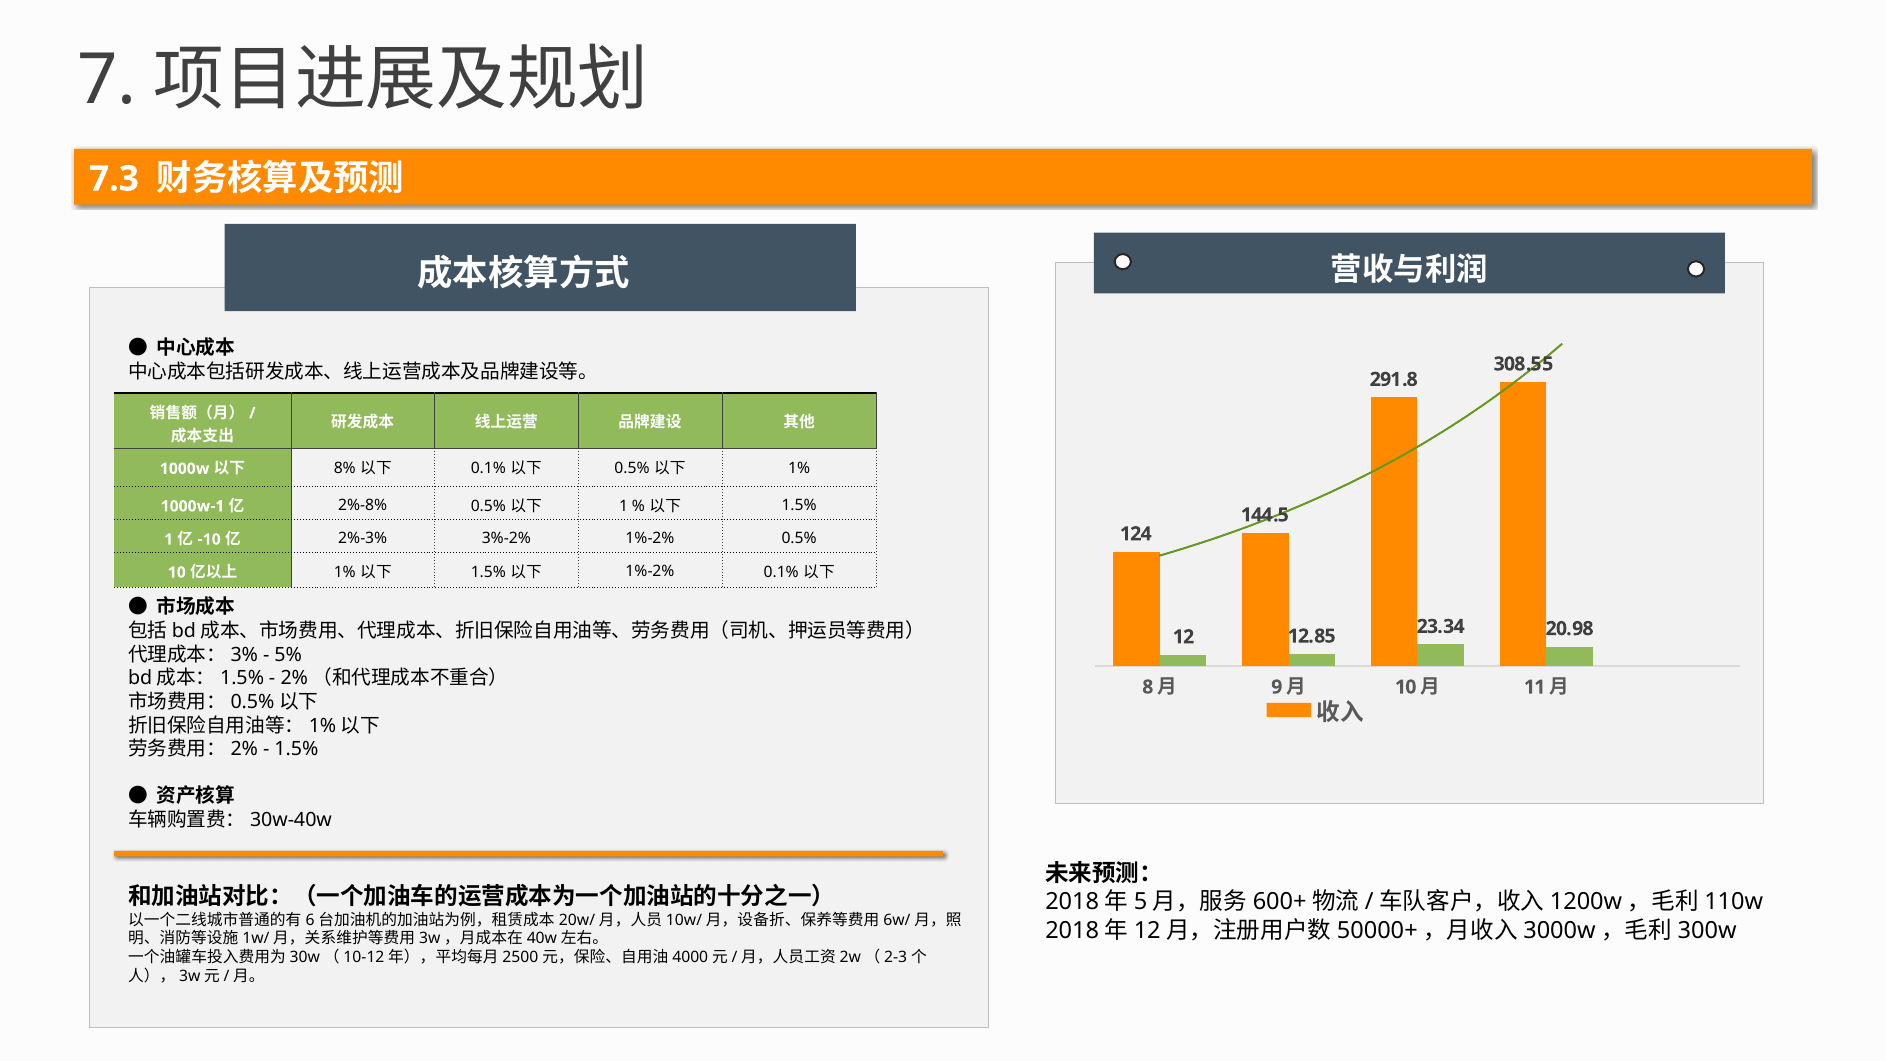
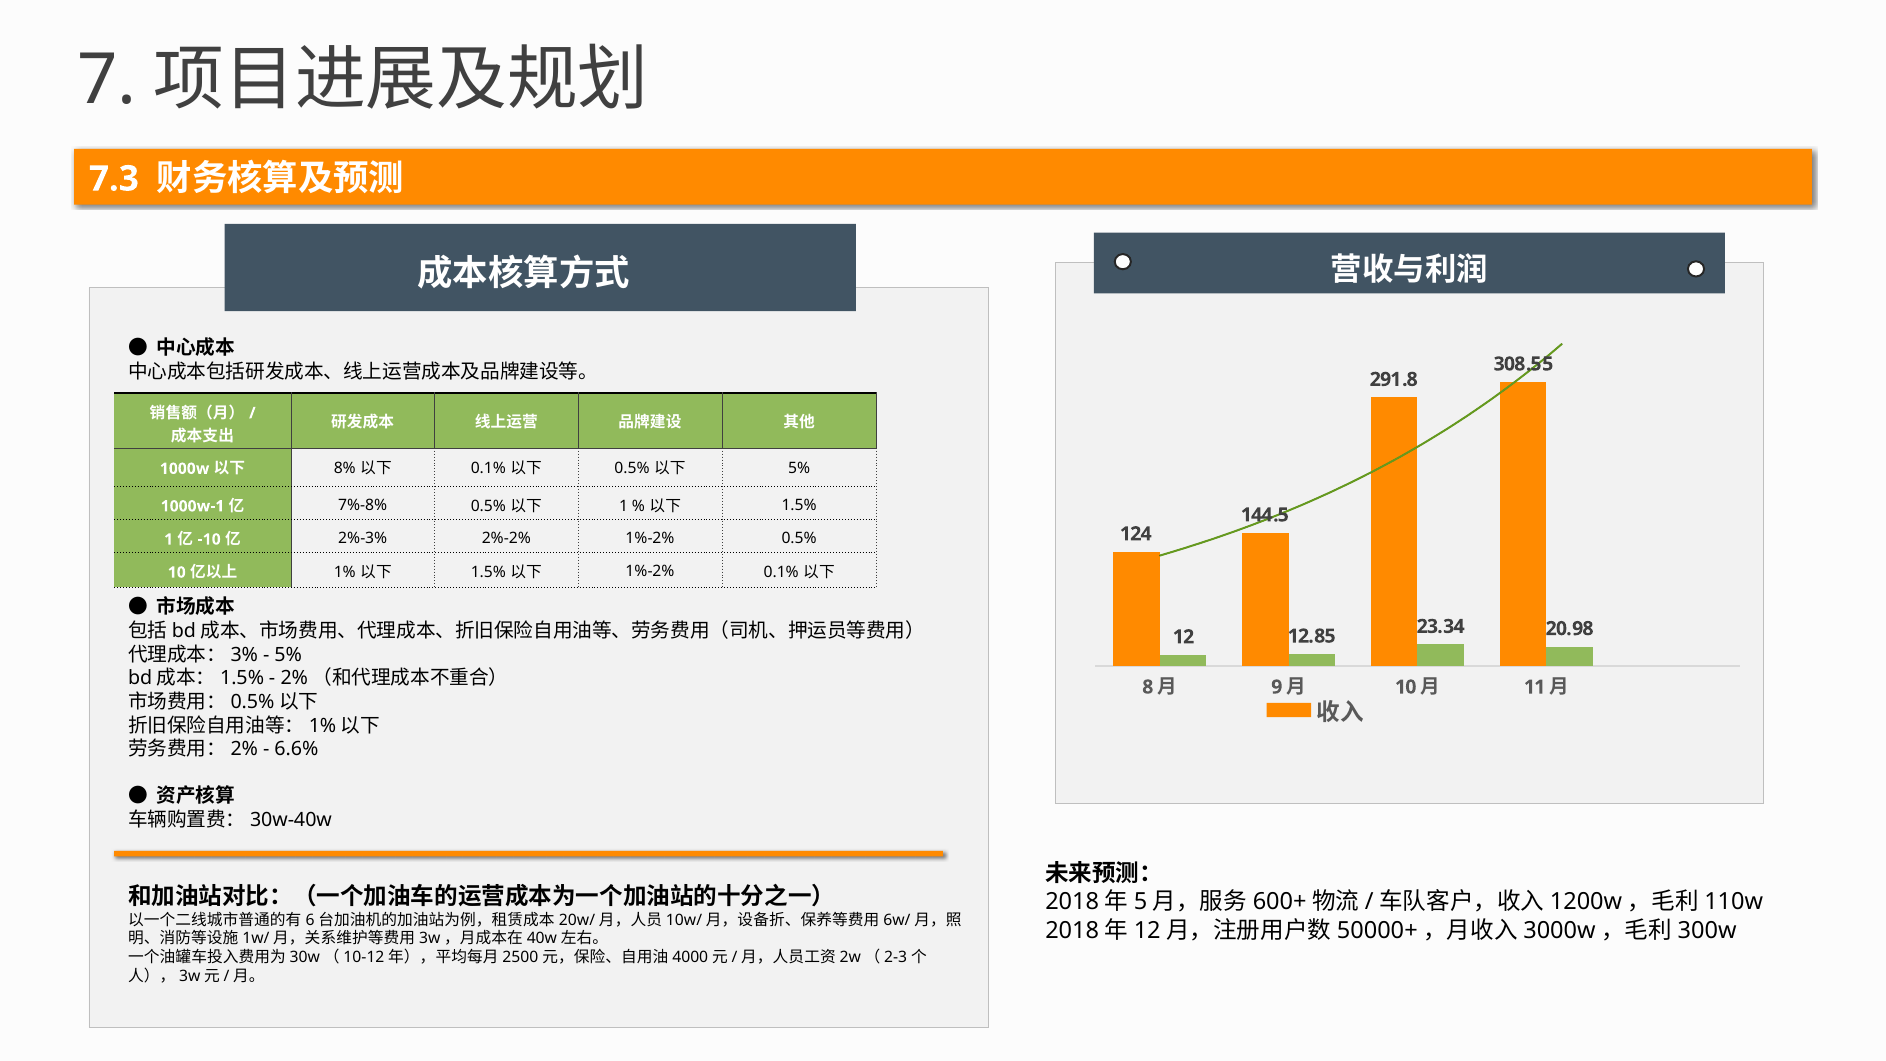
1%: 1% -> 5% (799, 468)
2%-8%: 2%-8% -> 7%-8% (363, 505)
3%-2%: 3%-2% -> 2%-2% (506, 538)
1.5%: 1.5% -> 6.6% (296, 749)
